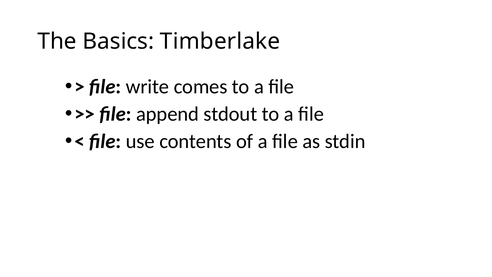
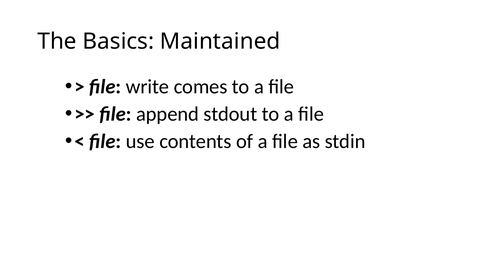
Timberlake: Timberlake -> Maintained (220, 41)
